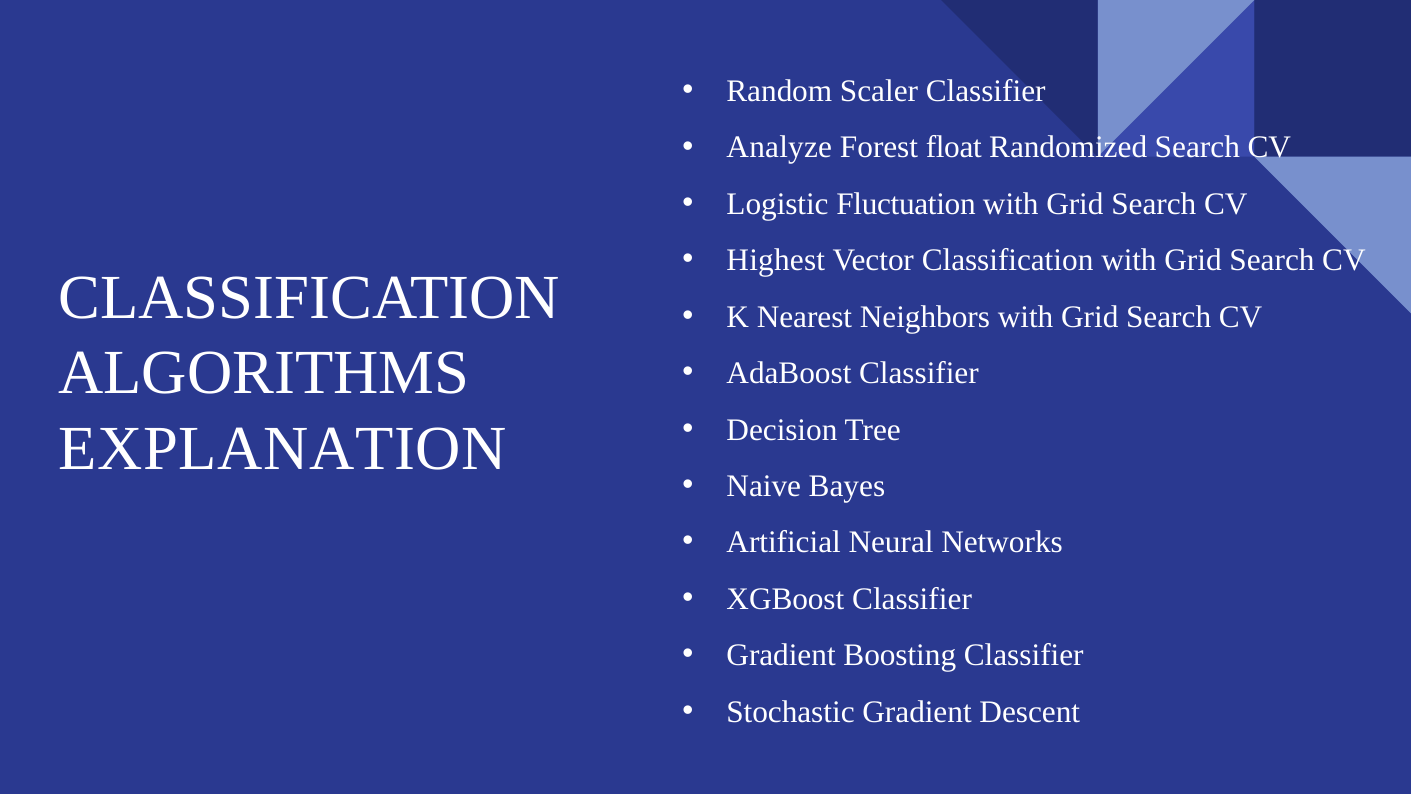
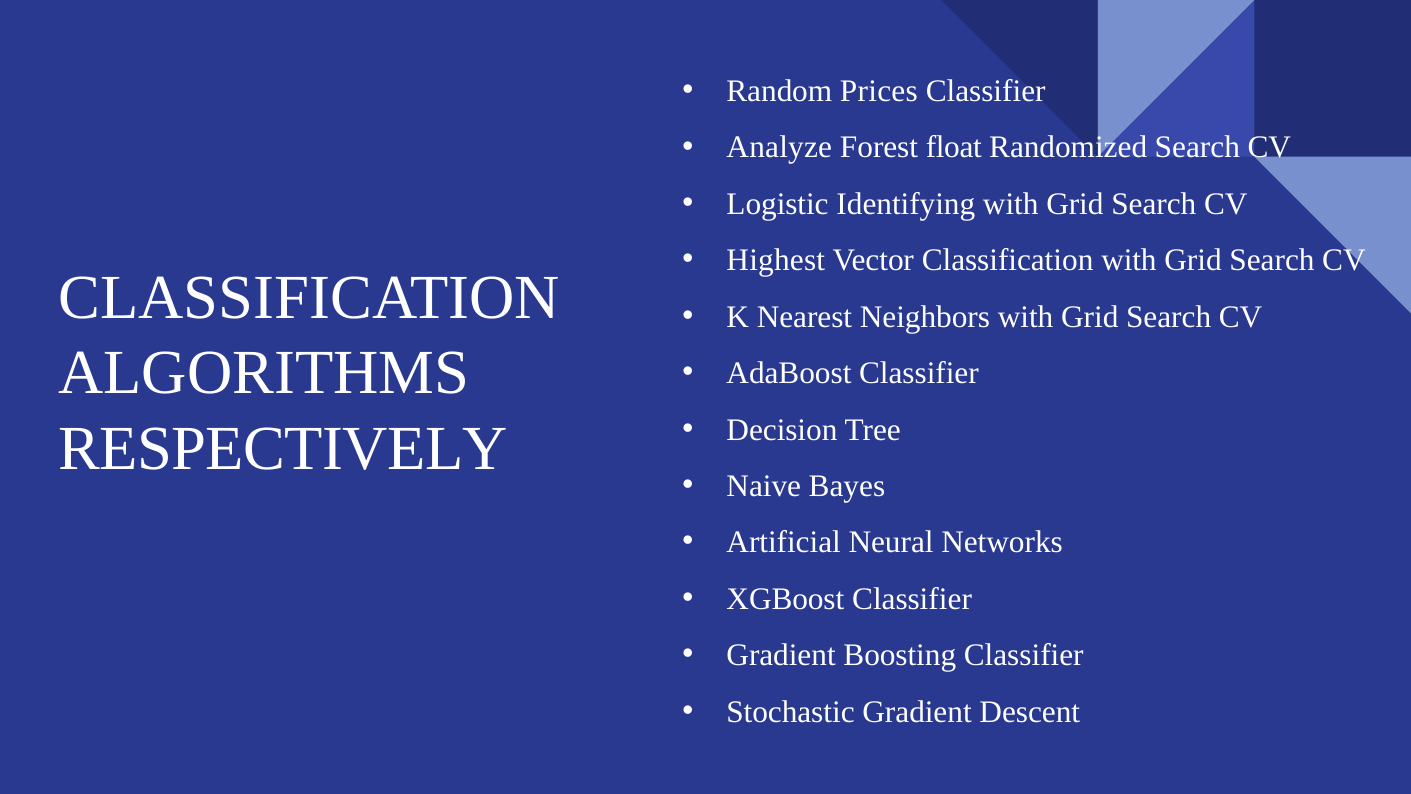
Scaler: Scaler -> Prices (879, 91)
Fluctuation: Fluctuation -> Identifying (906, 204)
EXPLANATION: EXPLANATION -> RESPECTIVELY (283, 448)
